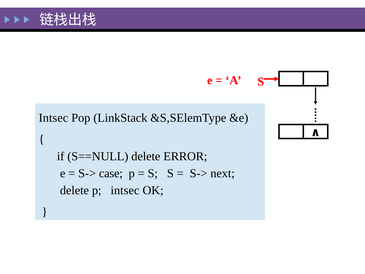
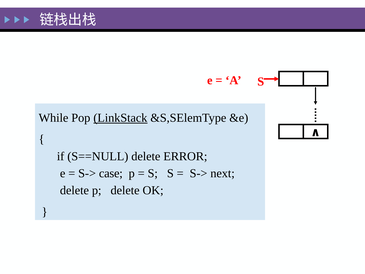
Intsec: Intsec -> While (53, 118)
LinkStack underline: none -> present (120, 118)
p intsec: intsec -> delete (125, 190)
